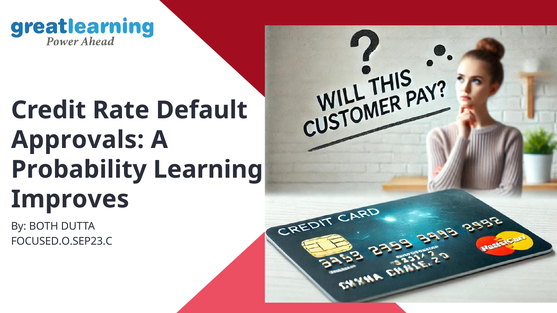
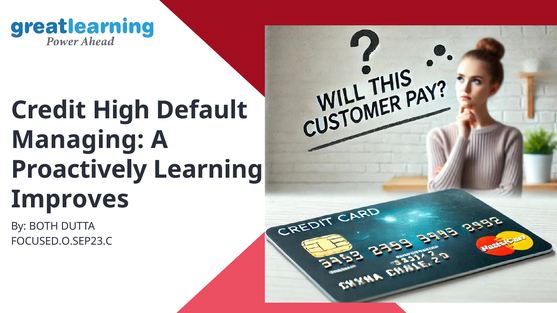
Rate: Rate -> High (121, 110)
Approvals: Approvals -> Managing (78, 140)
Probability: Probability -> Proactively (79, 170)
